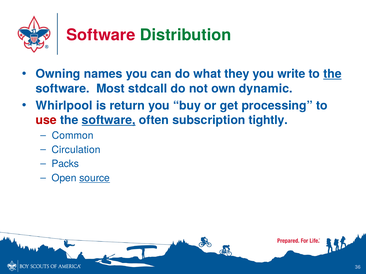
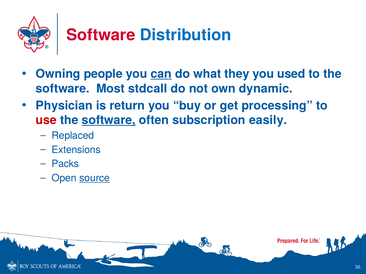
Distribution colour: green -> blue (186, 35)
names: names -> people (103, 74)
can underline: none -> present (161, 74)
write: write -> used (291, 74)
the underline: present -> none (332, 74)
Whirlpool: Whirlpool -> Physician (64, 106)
tightly: tightly -> easily (268, 120)
Common: Common -> Replaced (73, 136)
Circulation: Circulation -> Extensions (76, 150)
